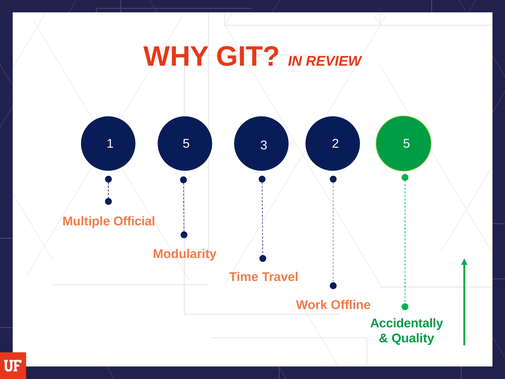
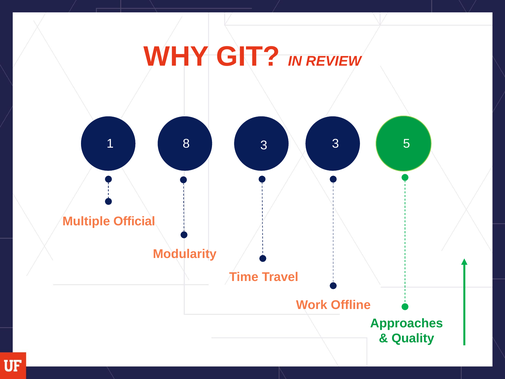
1 5: 5 -> 8 (186, 143)
3 2: 2 -> 3 (335, 143)
Accidentally: Accidentally -> Approaches (407, 323)
